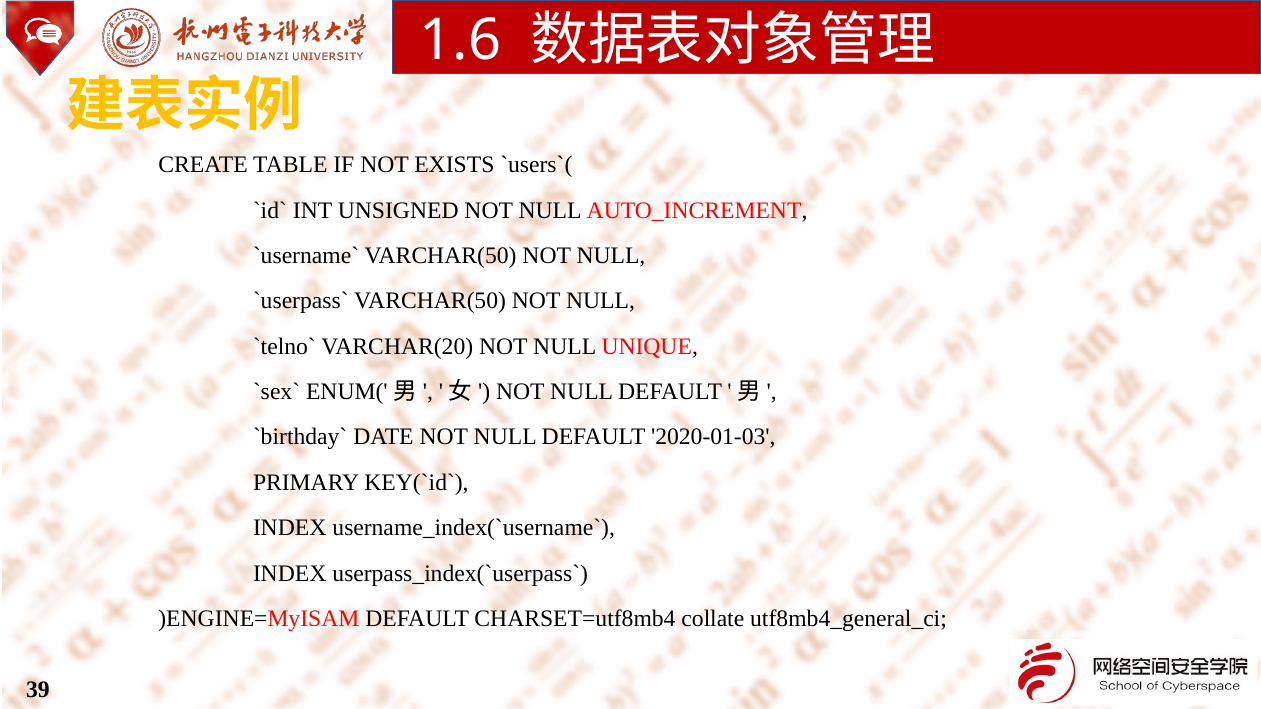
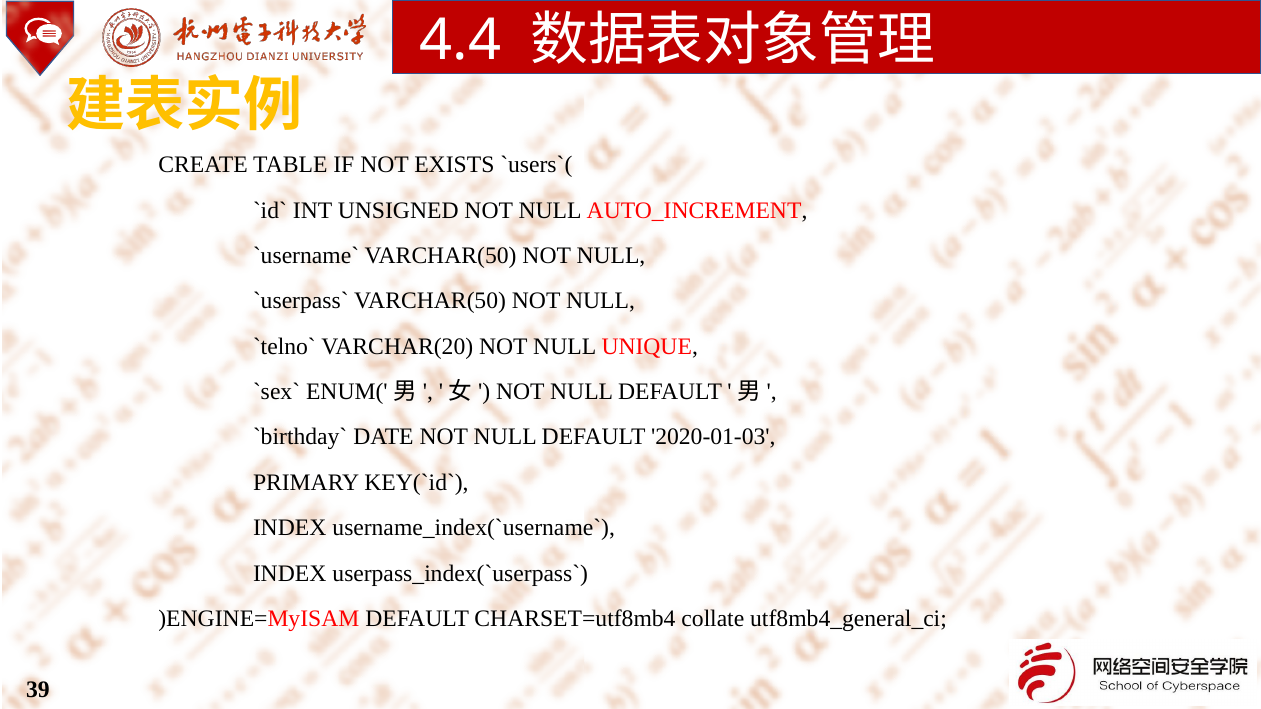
1.6: 1.6 -> 4.4 (461, 41)
